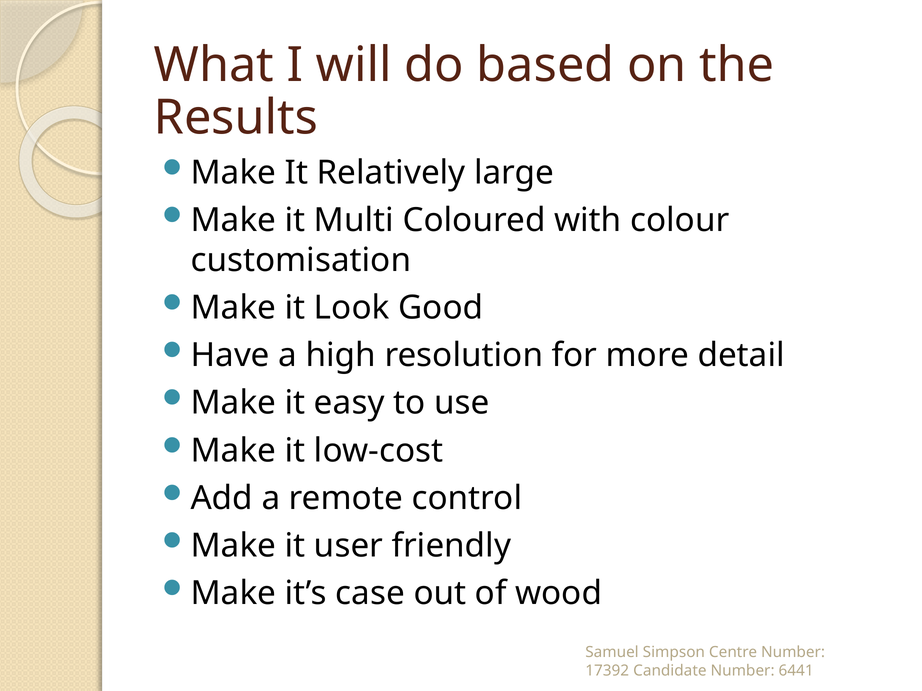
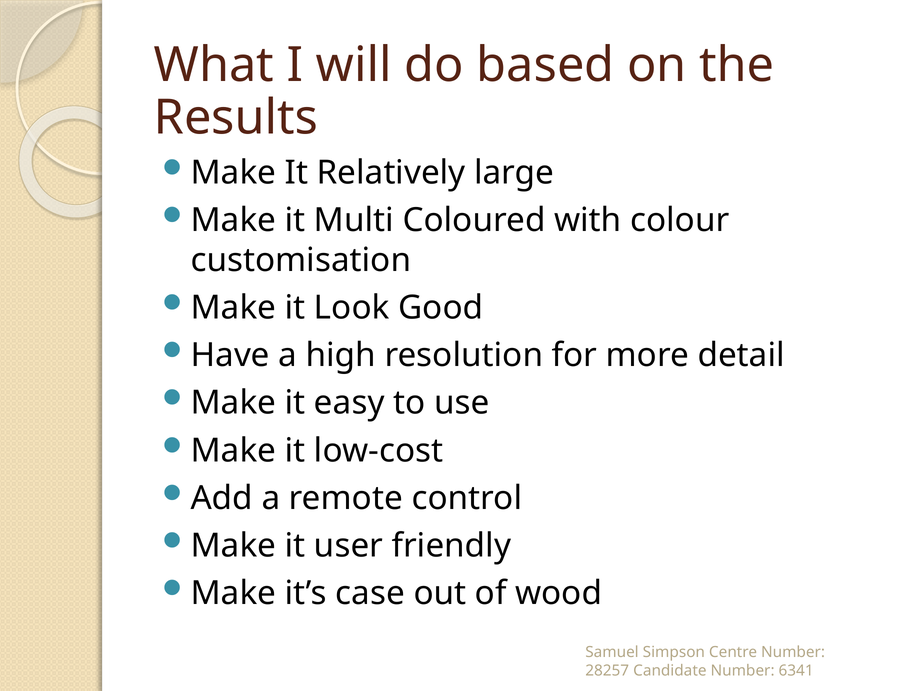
17392: 17392 -> 28257 (607, 671)
6441: 6441 -> 6341 (796, 671)
